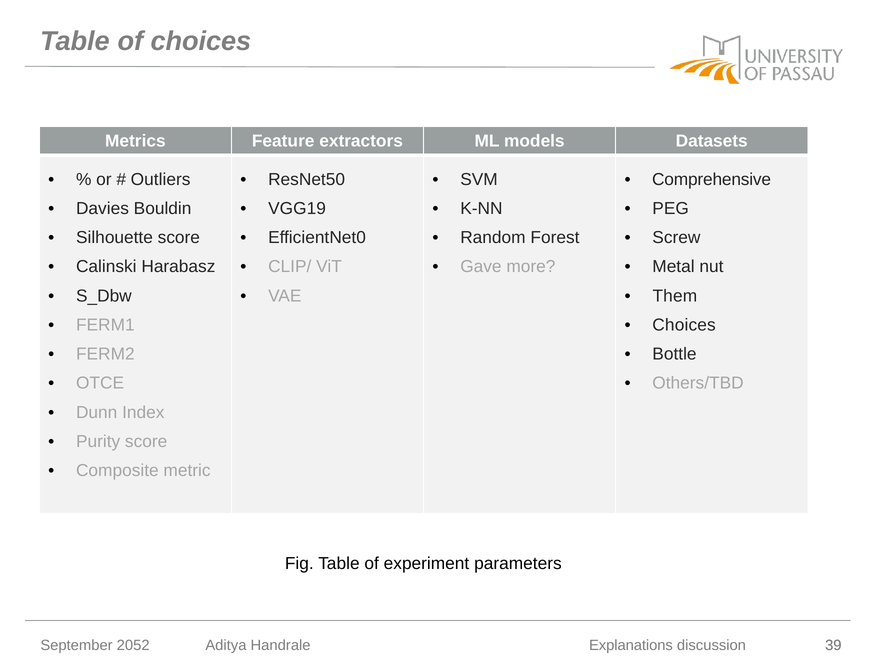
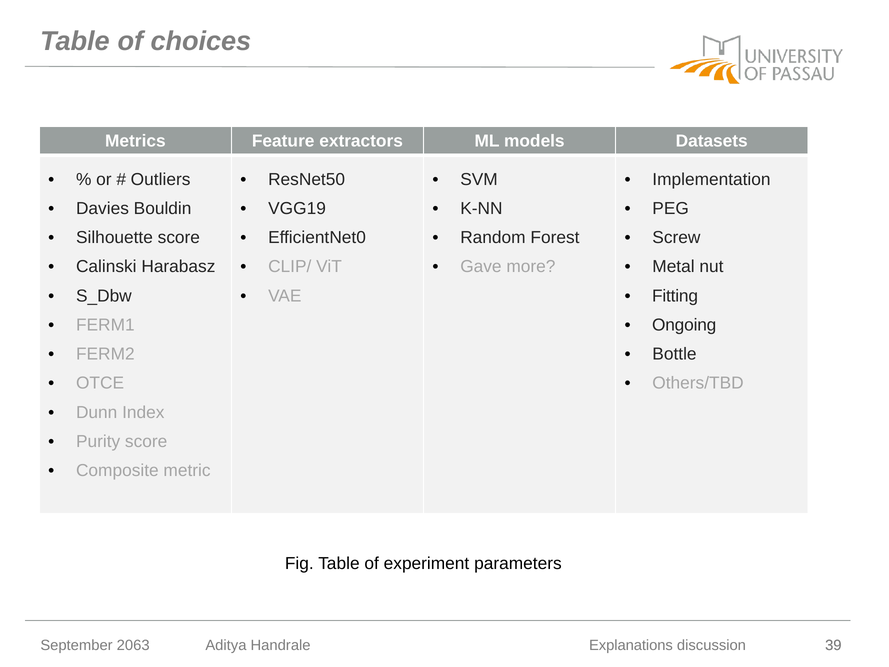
Comprehensive: Comprehensive -> Implementation (711, 179)
Them: Them -> Fitting (675, 296)
Choices: Choices -> Ongoing (684, 325)
2052: 2052 -> 2063 (133, 645)
